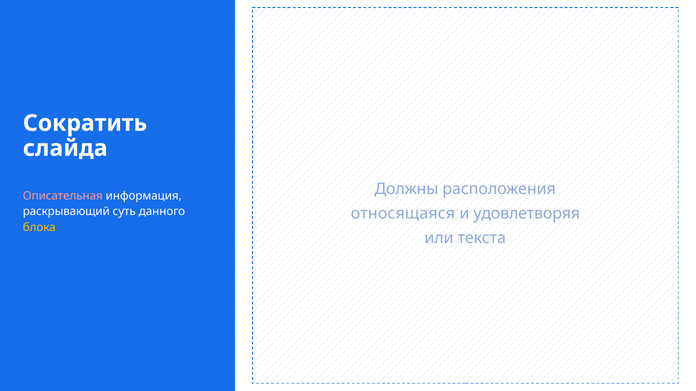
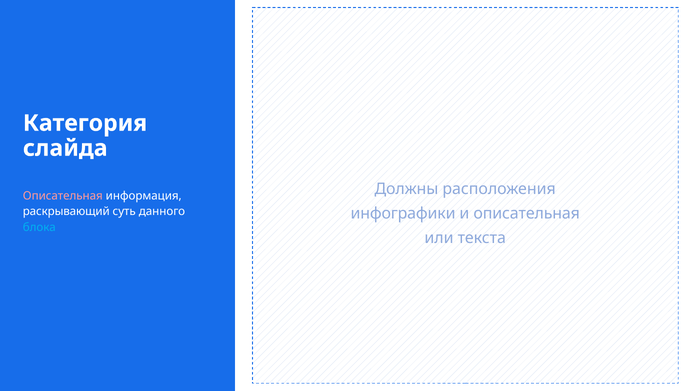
Сократить: Сократить -> Категория (85, 123)
относящаяся: относящаяся -> инфографики (403, 214)
и удовлетворяя: удовлетворяя -> описательная (527, 214)
блока colour: yellow -> light blue (39, 228)
